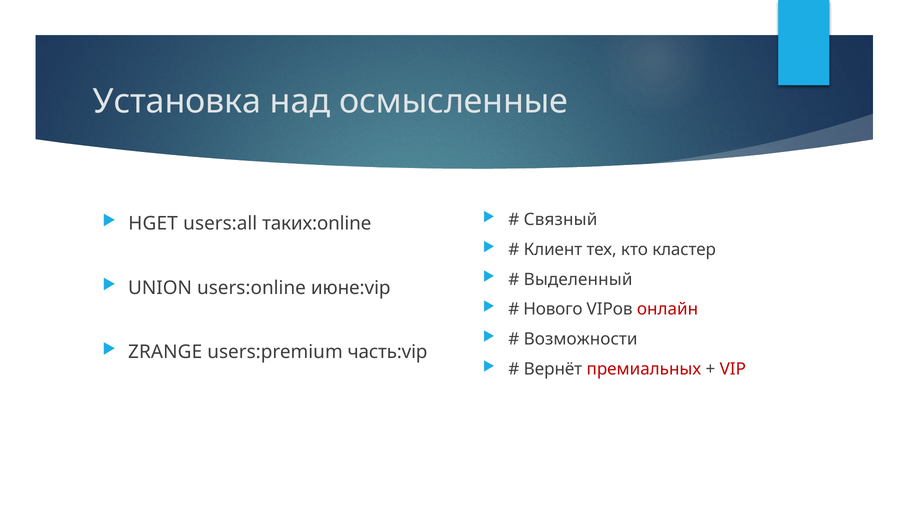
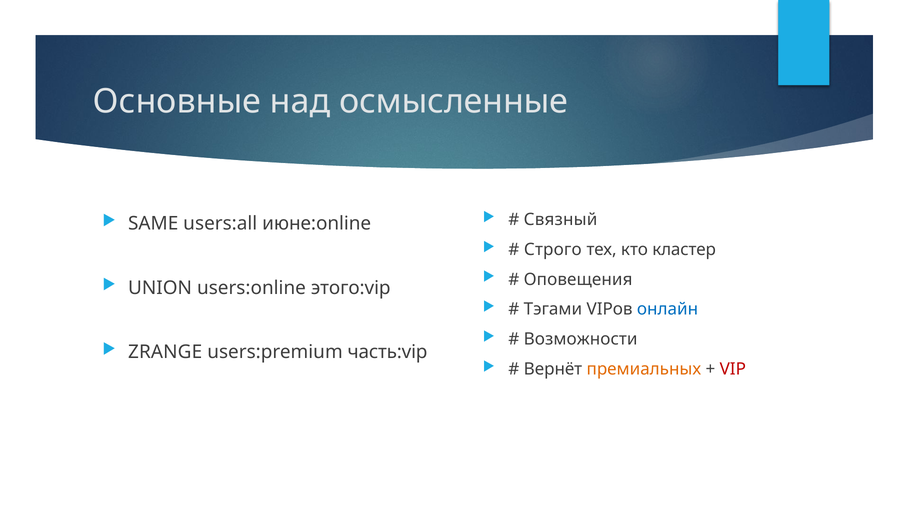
Установка: Установка -> Основные (177, 101)
HGET: HGET -> SAME (153, 223)
таких:online: таких:online -> июне:online (317, 223)
Клиент: Клиент -> Строго (553, 250)
Выделенный: Выделенный -> Оповещения (578, 280)
июне:vip: июне:vip -> этого:vip (351, 288)
Нового: Нового -> Тэгами (553, 310)
онлайн colour: red -> blue (668, 310)
премиальных colour: red -> orange (644, 369)
